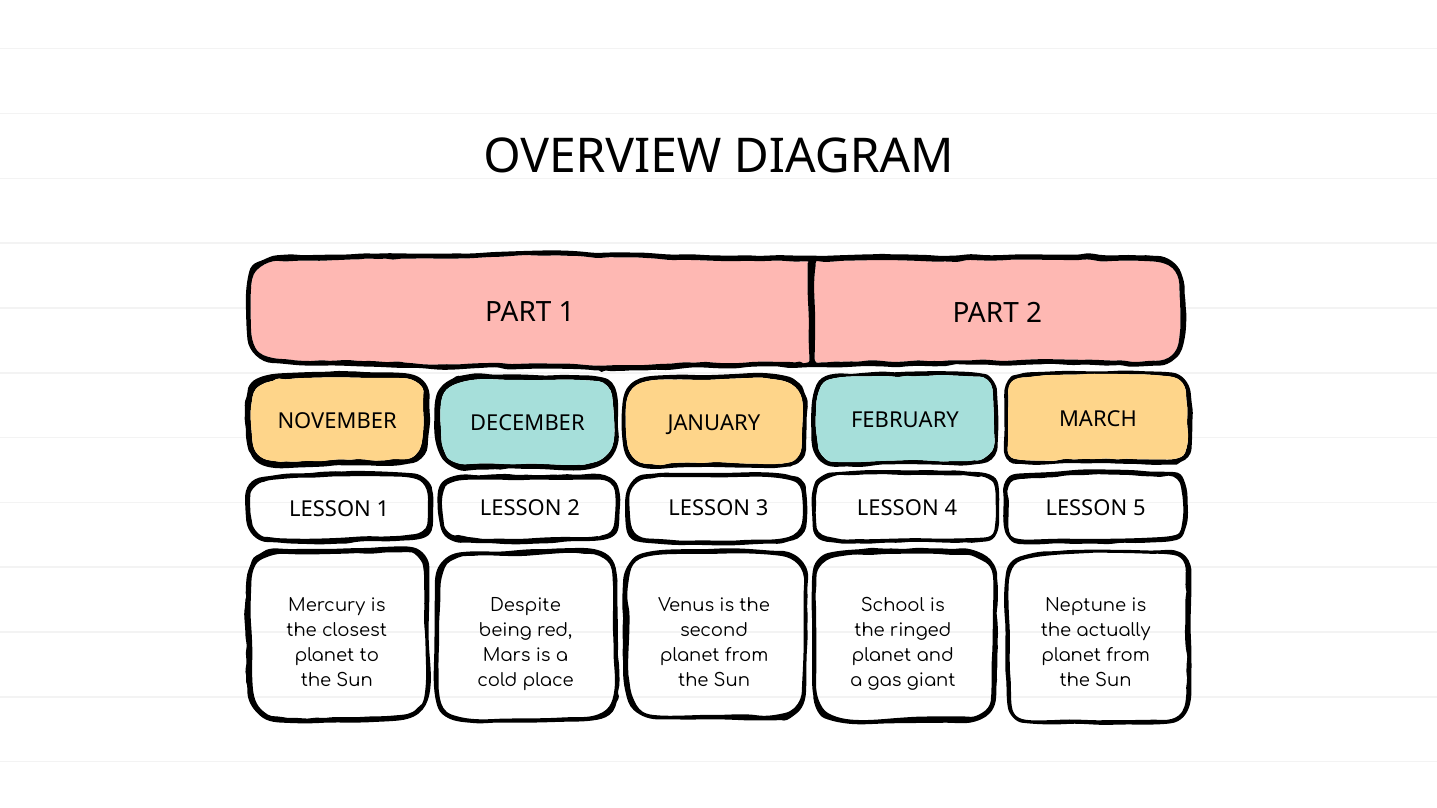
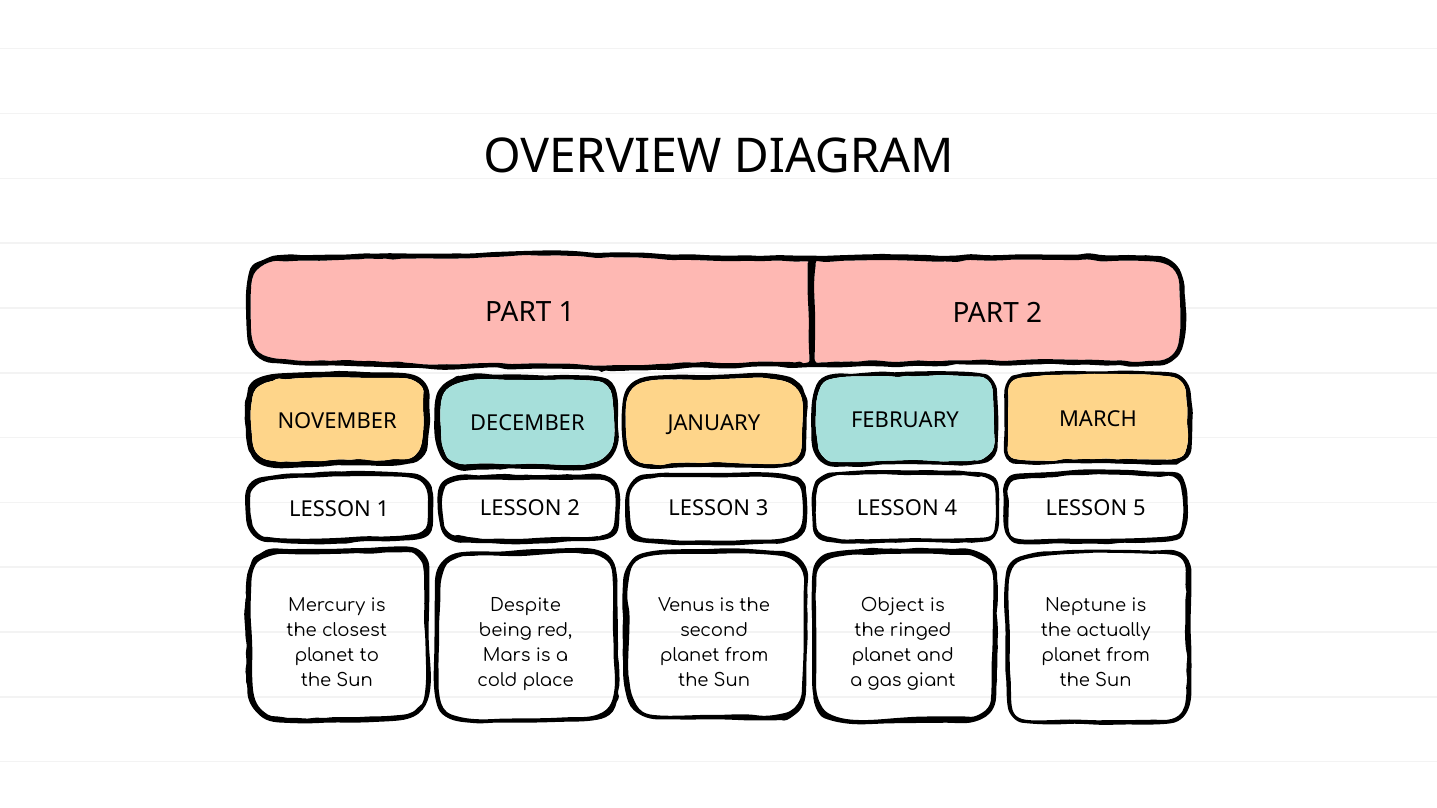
School: School -> Object (893, 606)
